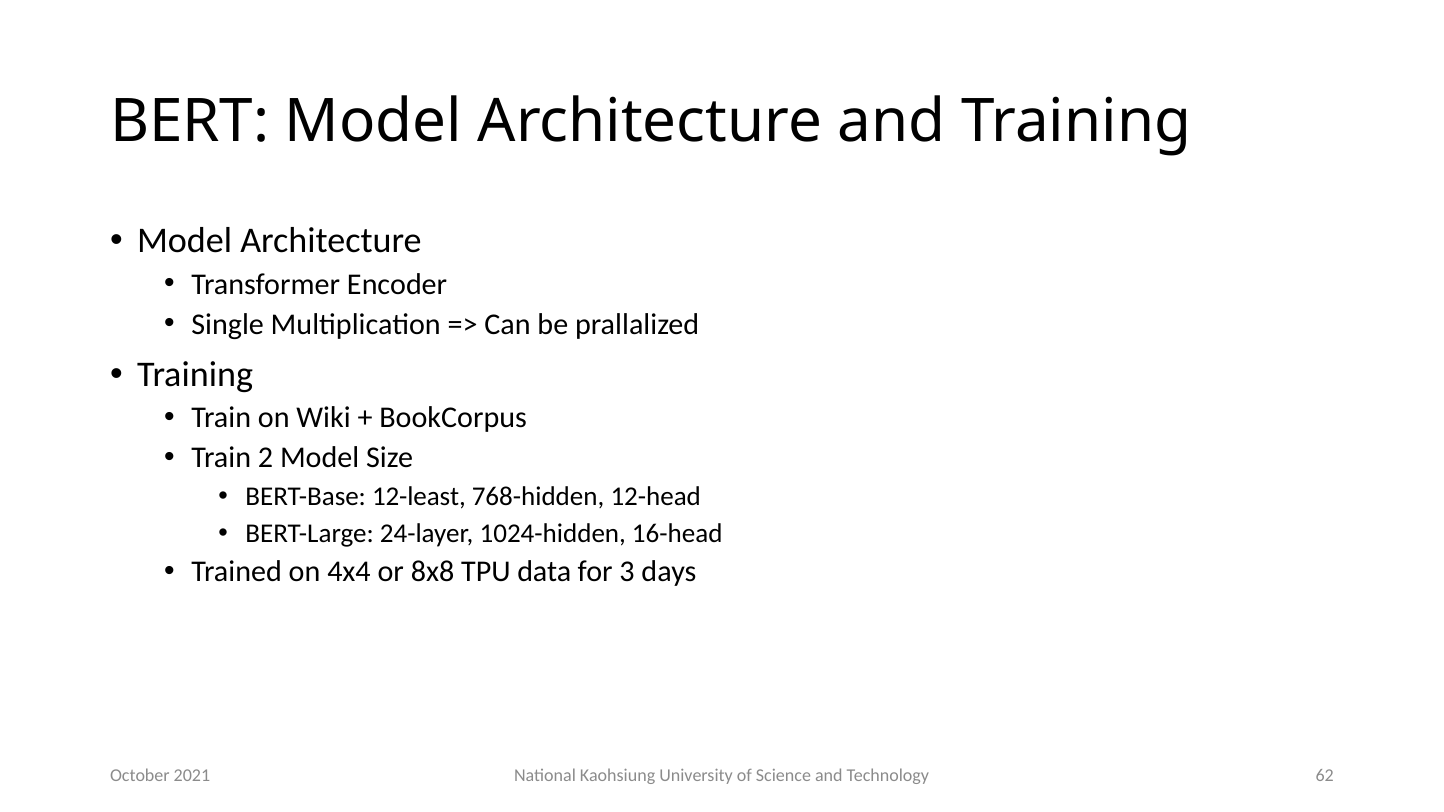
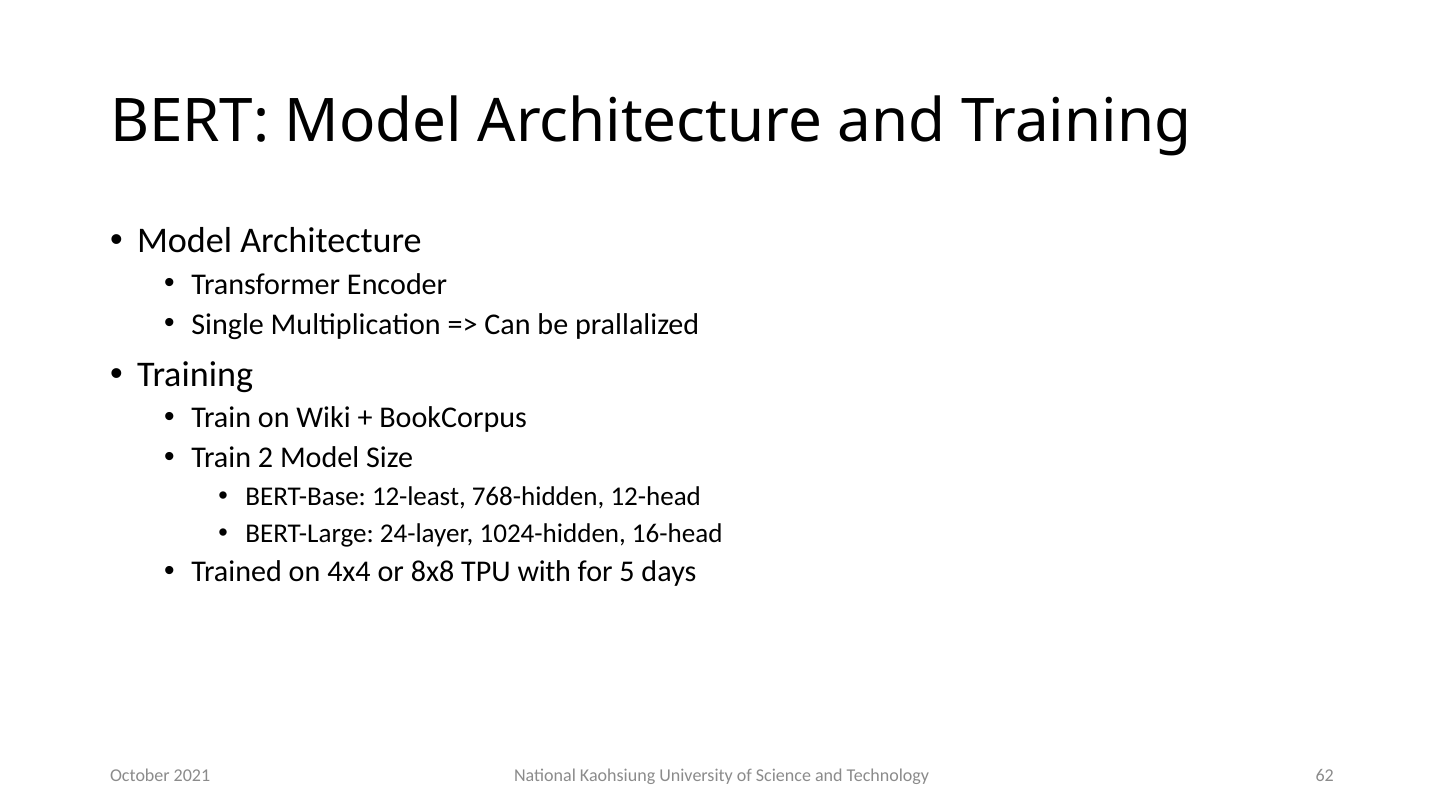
data: data -> with (544, 572)
3: 3 -> 5 (627, 572)
